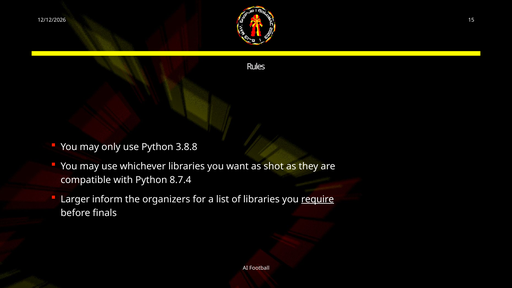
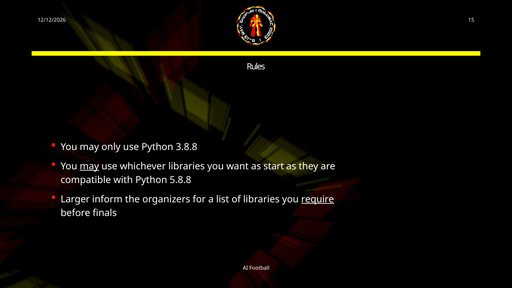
may underline: none -> present (89, 166)
shot: shot -> start (274, 166)
8.7.4: 8.7.4 -> 5.8.8 (180, 180)
